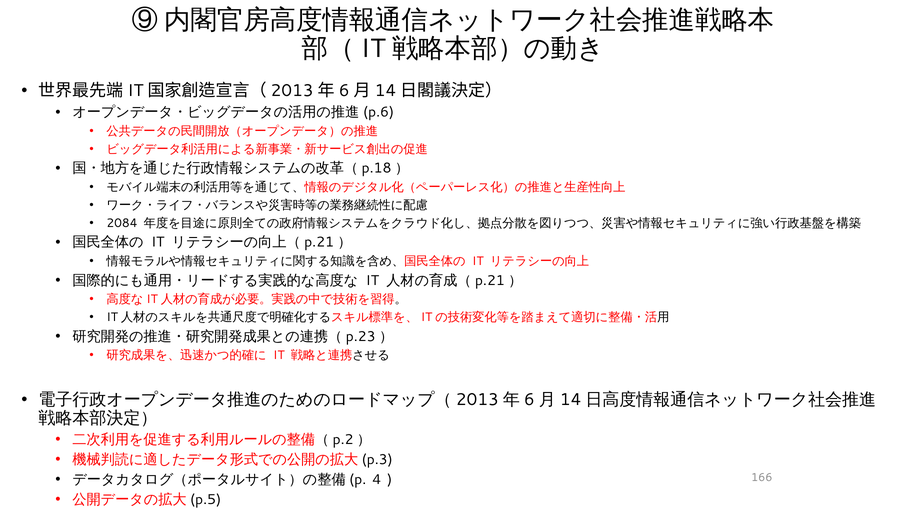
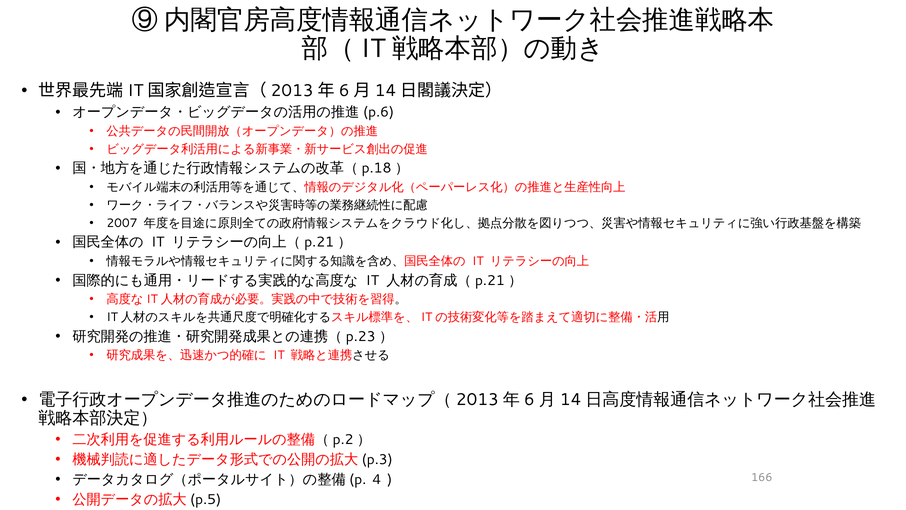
2084: 2084 -> 2007 (122, 223)
